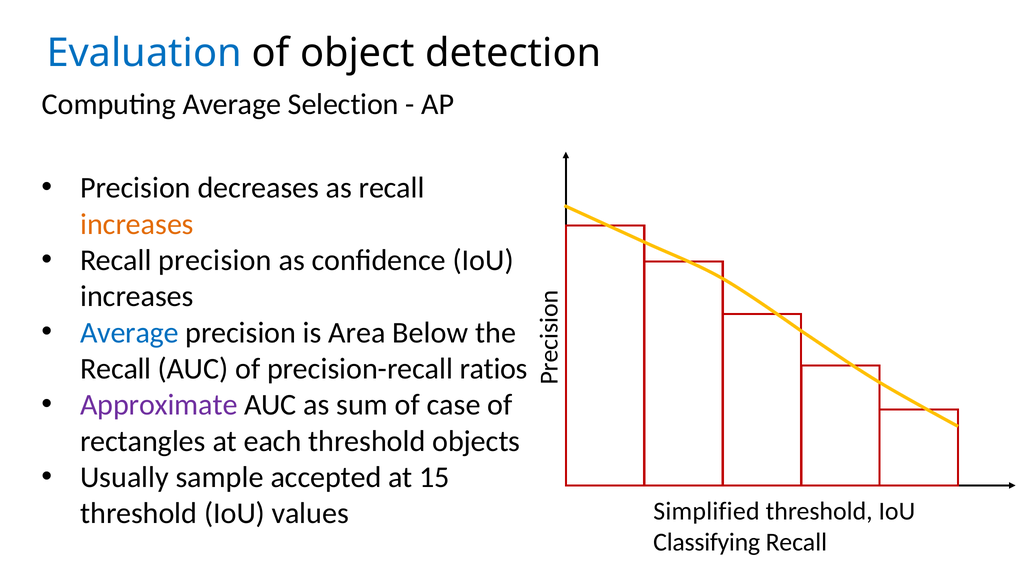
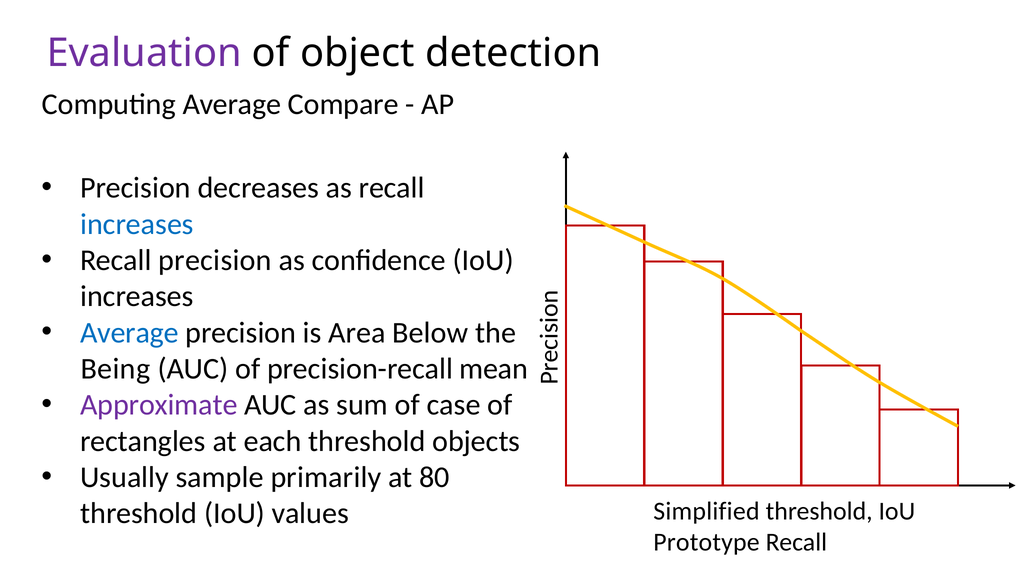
Evaluation colour: blue -> purple (144, 53)
Selection: Selection -> Compare (343, 105)
increases colour: orange -> blue (137, 224)
Recall: Recall -> Being (115, 369)
ratios: ratios -> mean (494, 369)
accepted: accepted -> primarily (326, 478)
15: 15 -> 80 (434, 478)
Classifying: Classifying -> Prototype (706, 543)
